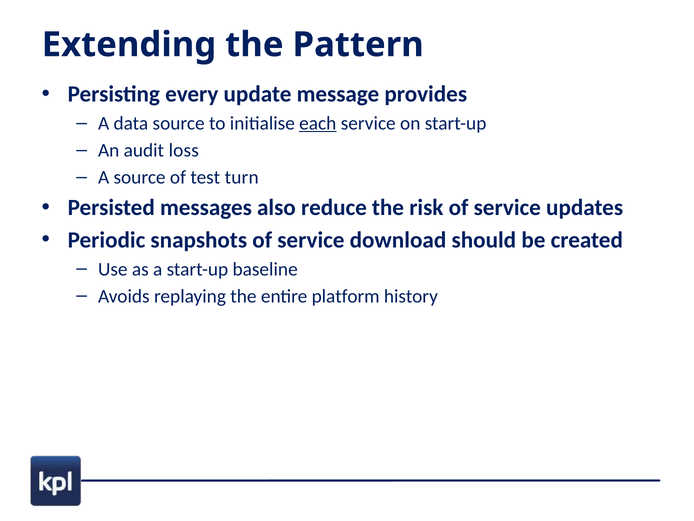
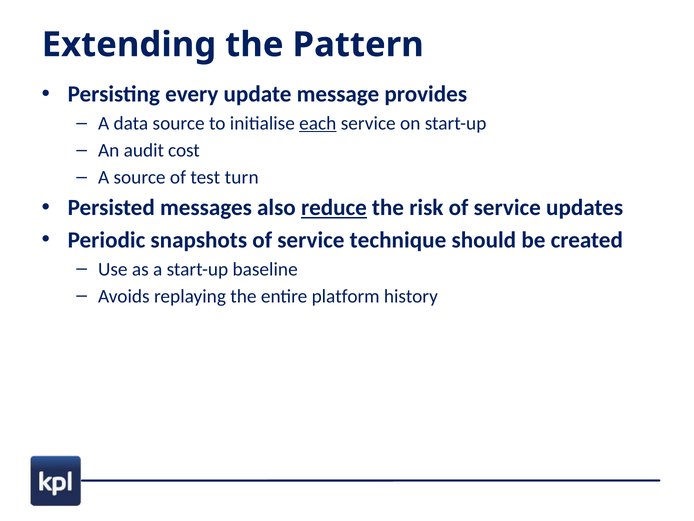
loss: loss -> cost (184, 150)
reduce underline: none -> present (334, 208)
download: download -> technique (398, 240)
